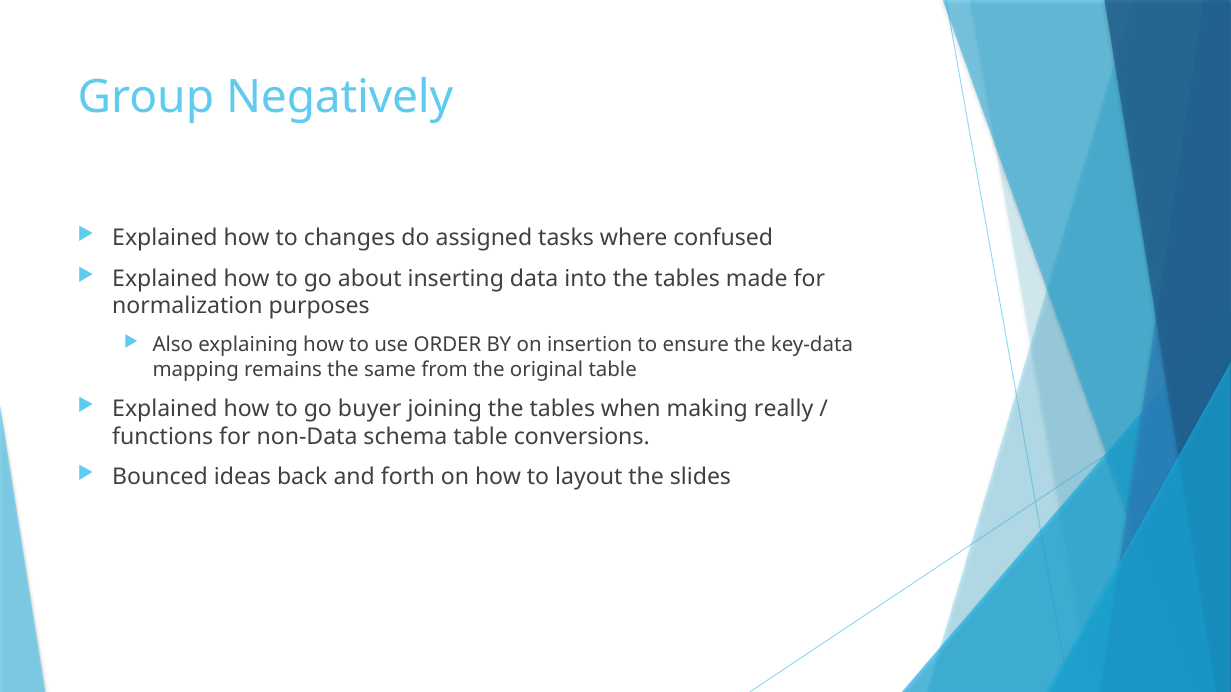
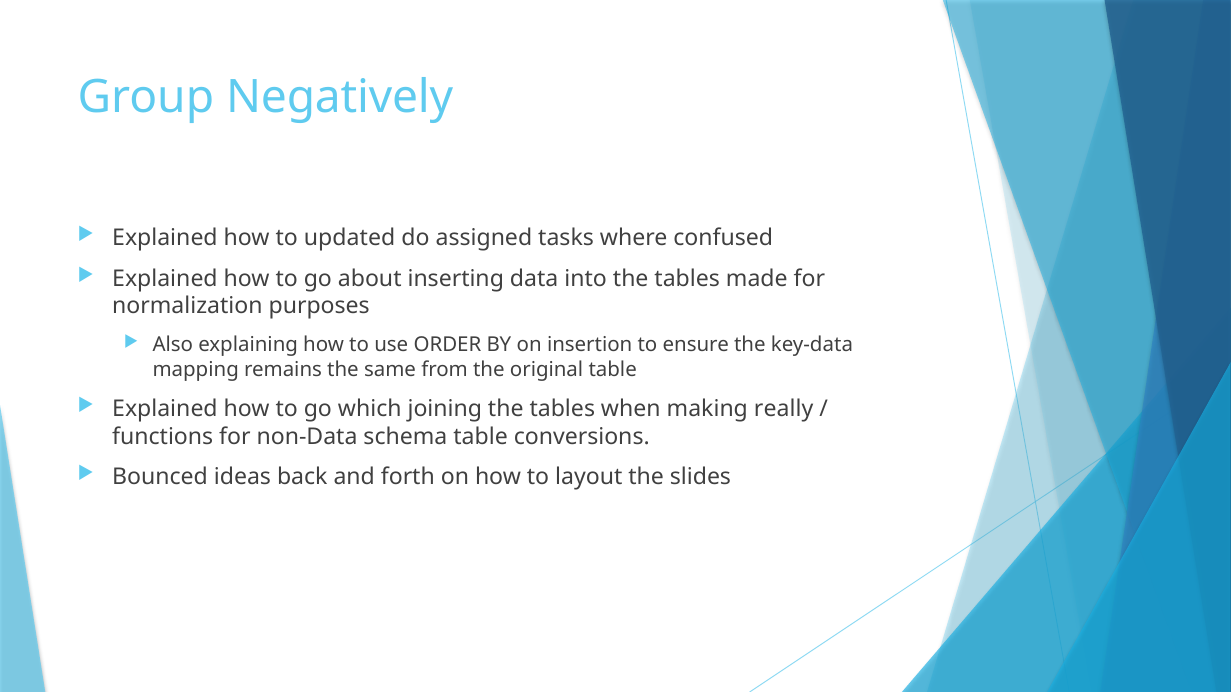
changes: changes -> updated (350, 238)
buyer: buyer -> which (370, 409)
